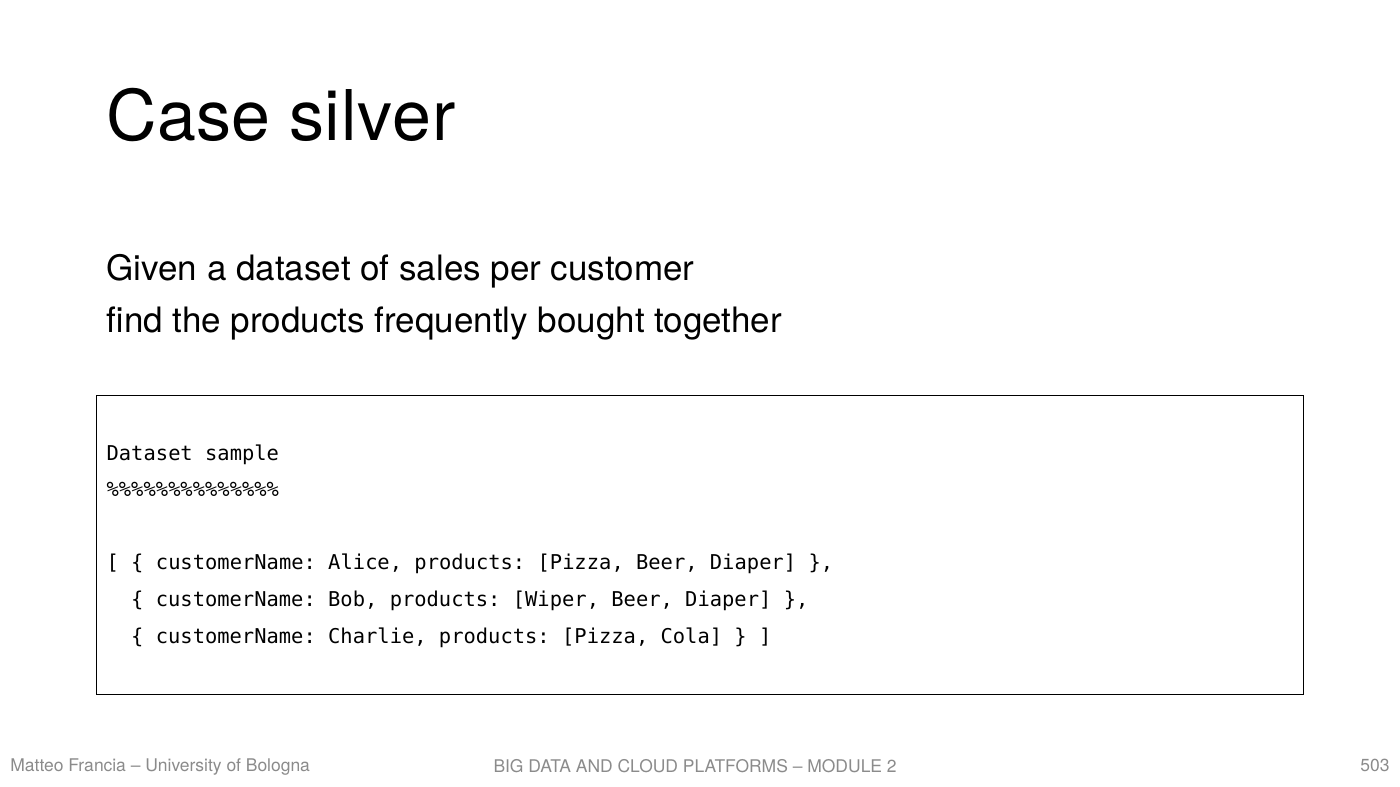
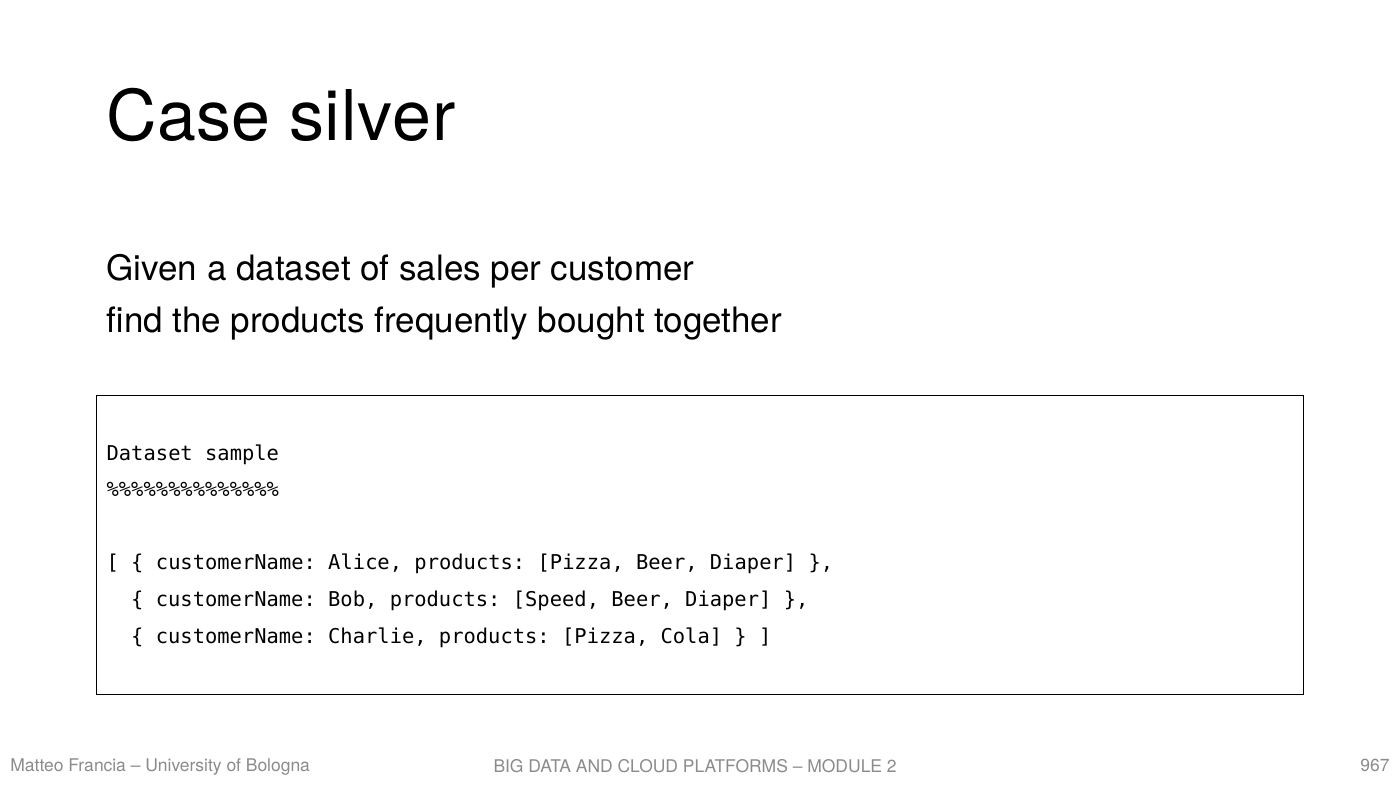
Wiper: Wiper -> Speed (556, 600)
503: 503 -> 967 (1375, 766)
